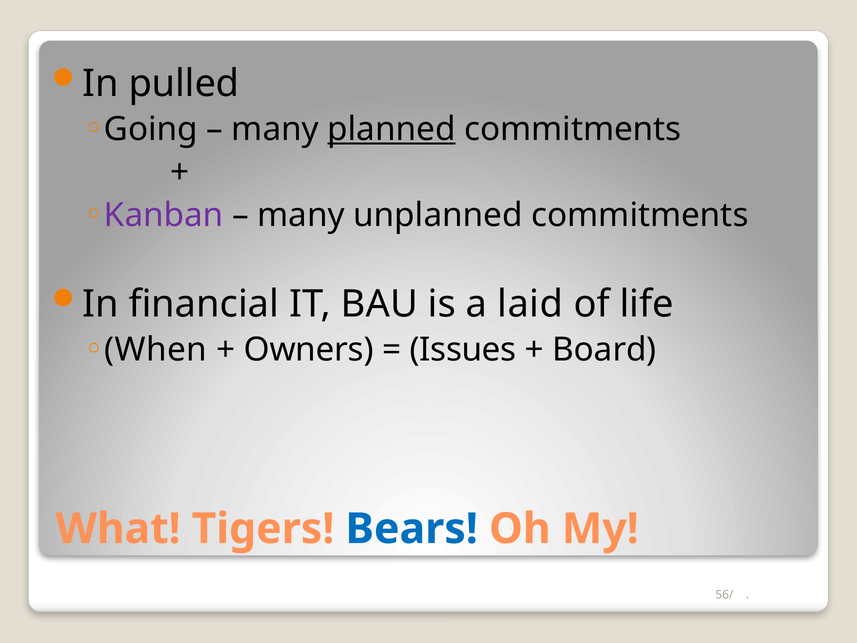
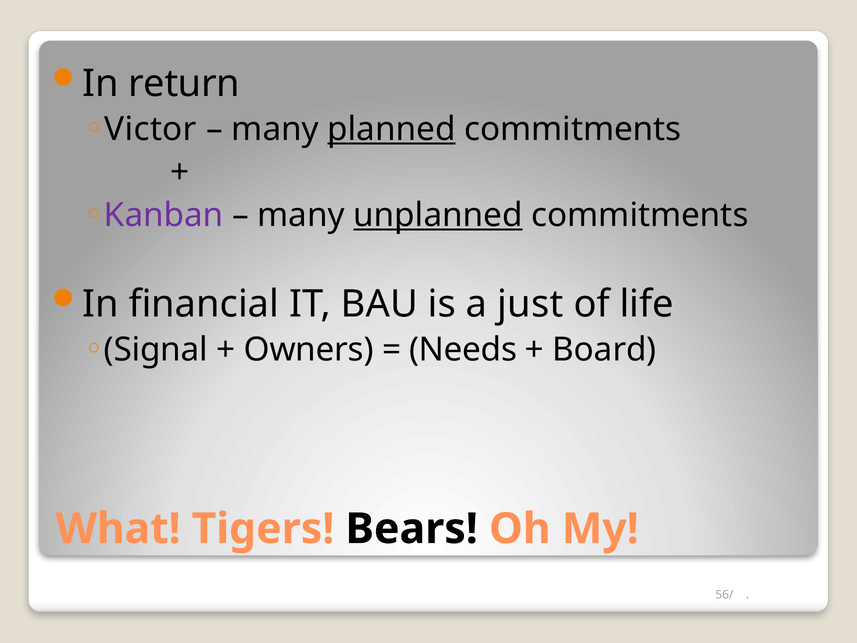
pulled: pulled -> return (184, 84)
Going: Going -> Victor (151, 129)
unplanned underline: none -> present (438, 215)
laid: laid -> just (530, 304)
When: When -> Signal (156, 350)
Issues: Issues -> Needs (463, 350)
Bears colour: blue -> black (412, 529)
